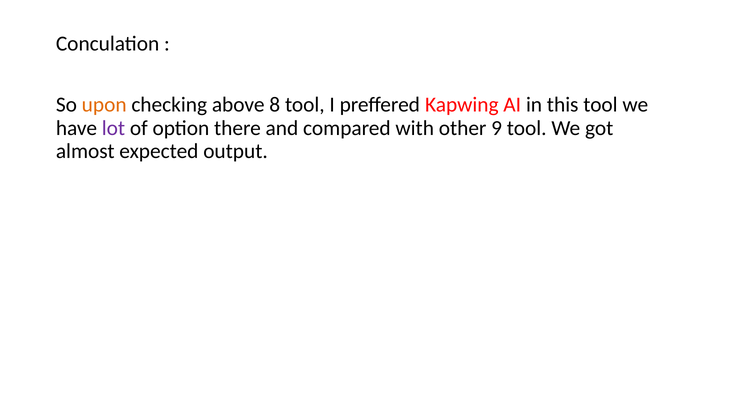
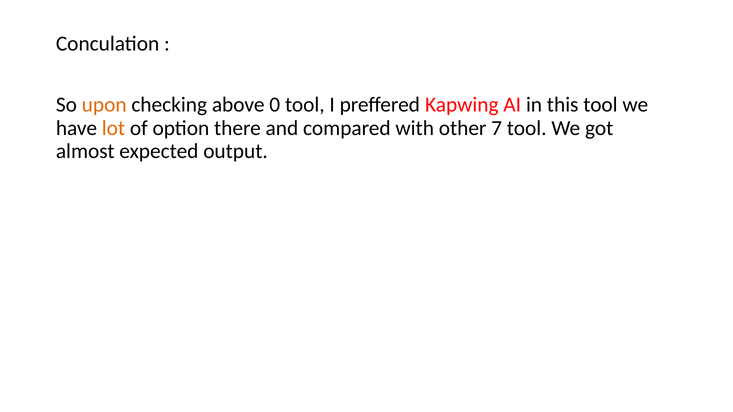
8: 8 -> 0 (275, 105)
lot colour: purple -> orange (113, 128)
9: 9 -> 7 (497, 128)
